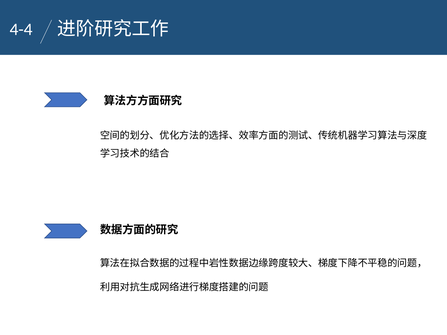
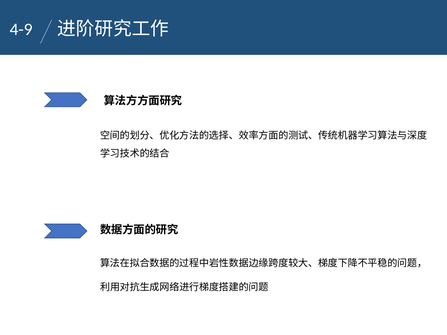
4-4: 4-4 -> 4-9 (21, 30)
